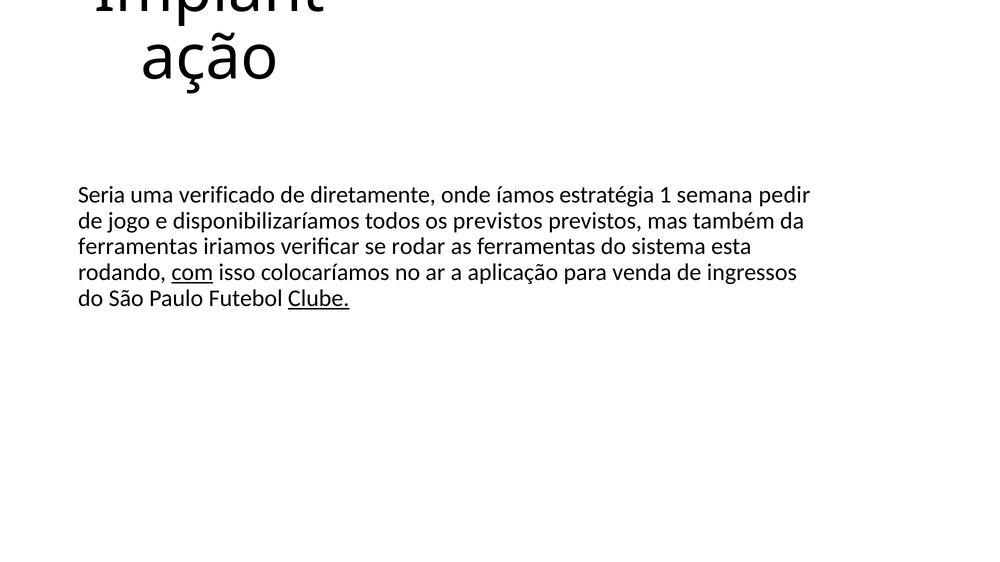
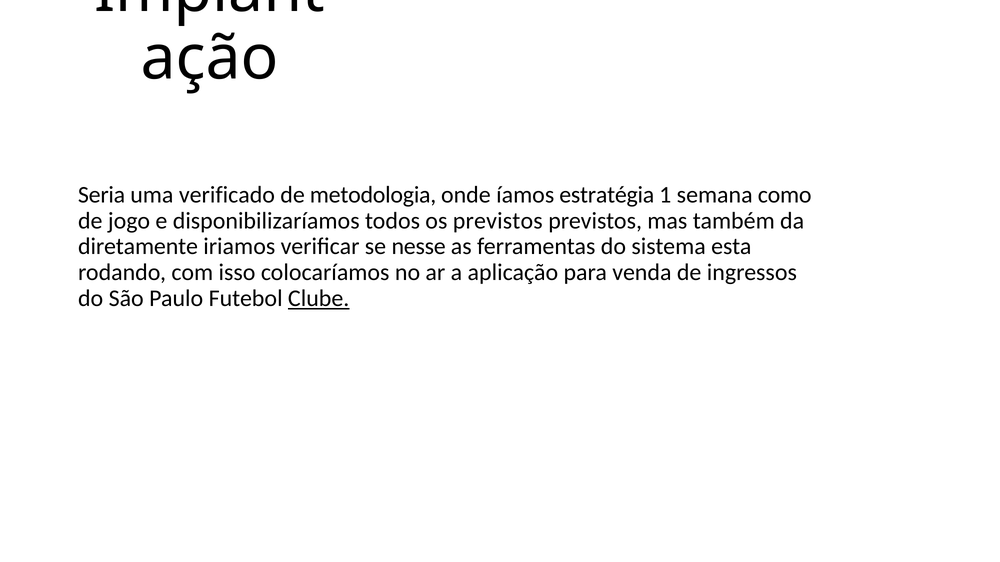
diretamente: diretamente -> metodologia (373, 195)
pedir: pedir -> como (785, 195)
ferramentas: ferramentas -> diretamente (138, 247)
rodar: rodar -> nesse (419, 247)
com underline: present -> none (192, 273)
